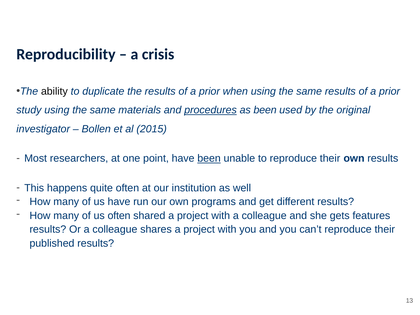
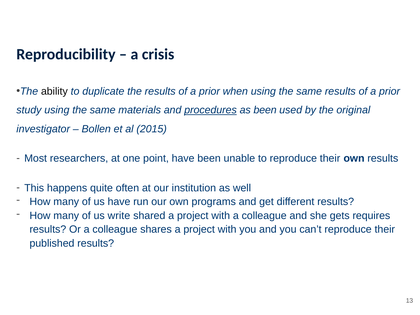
been underline: present -> none (209, 158)
us often: often -> write (119, 216)
features: features -> requires (371, 216)
